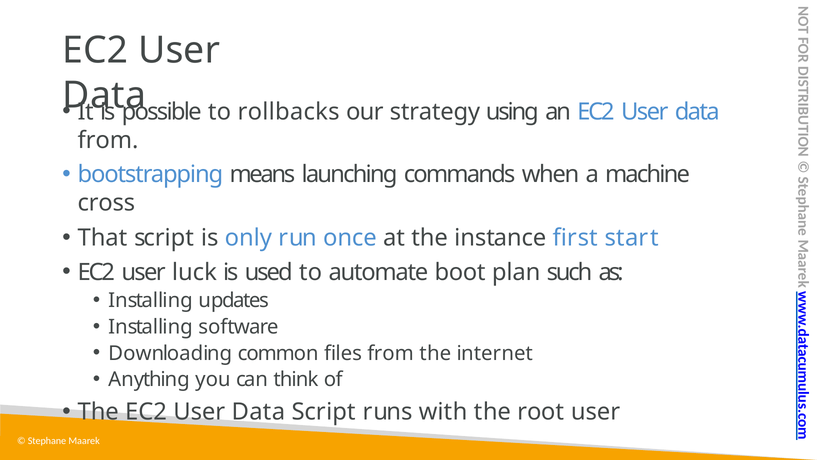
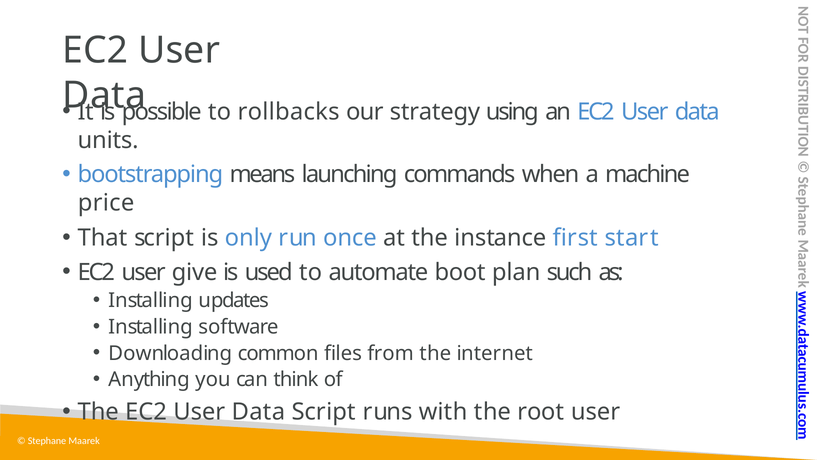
from: from -> units (108, 140)
cross: cross -> price (106, 203)
luck: luck -> give (195, 272)
